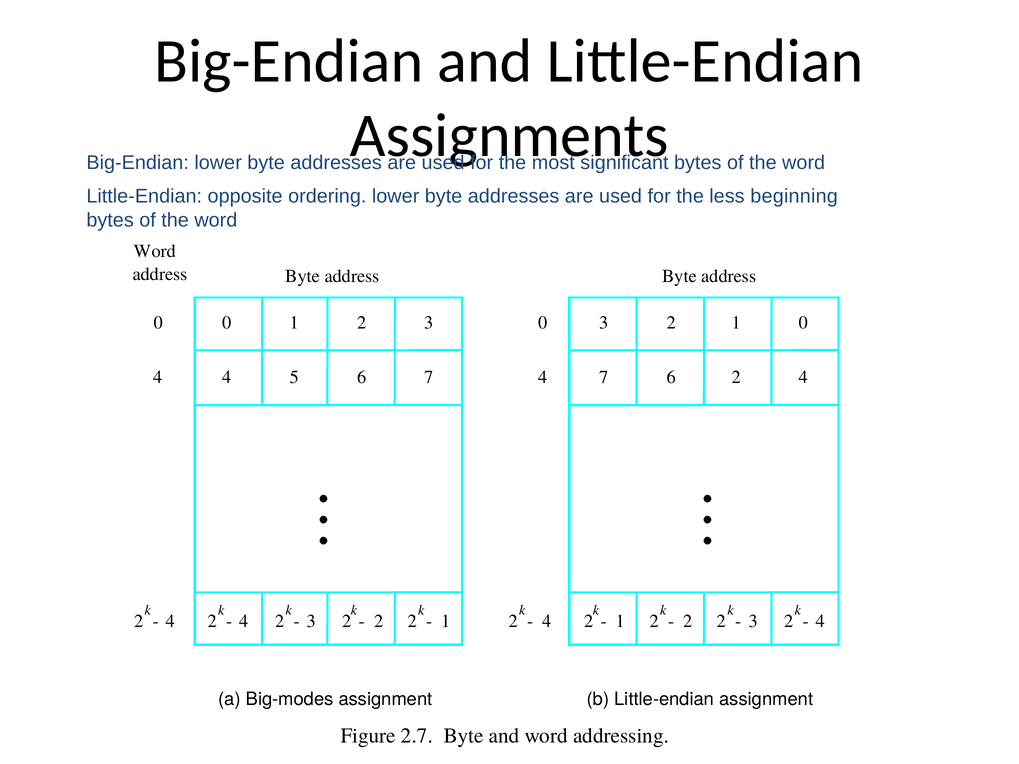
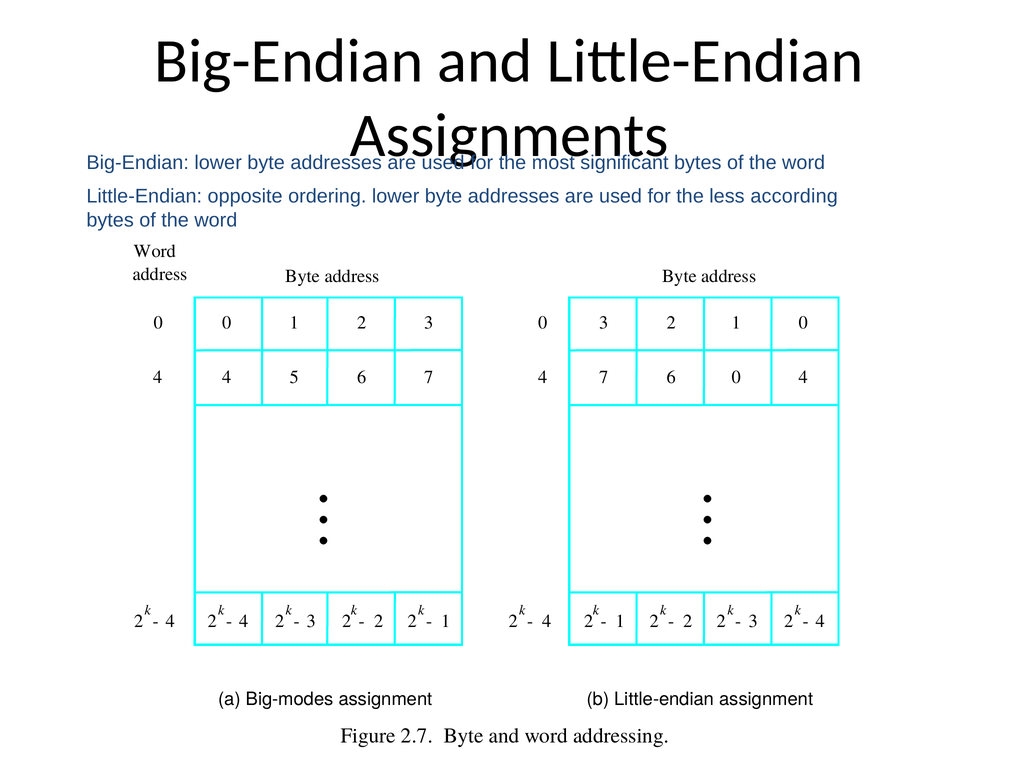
beginning: beginning -> according (794, 196)
6 2: 2 -> 0 (736, 377)
